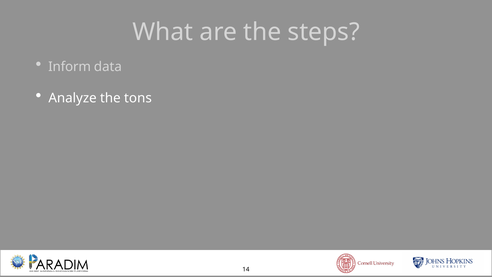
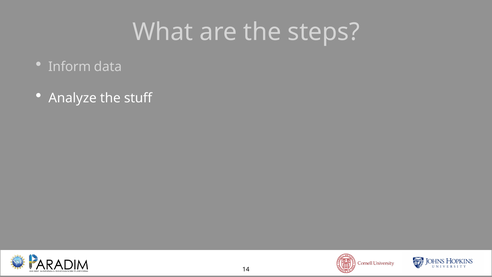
tons: tons -> stuff (138, 98)
